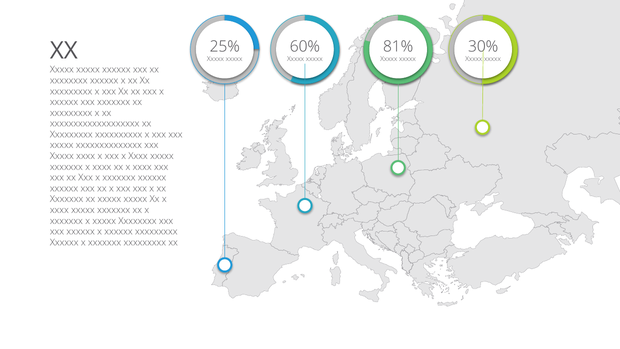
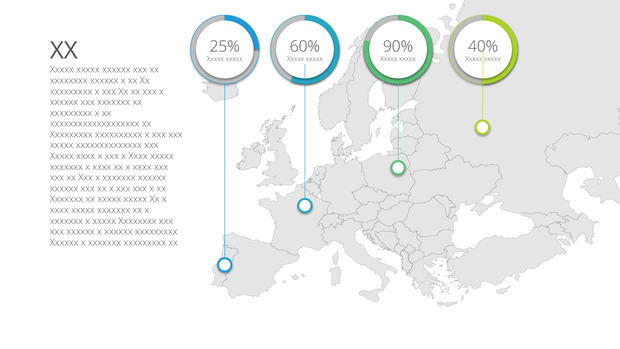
81%: 81% -> 90% (398, 46)
30%: 30% -> 40% (483, 46)
